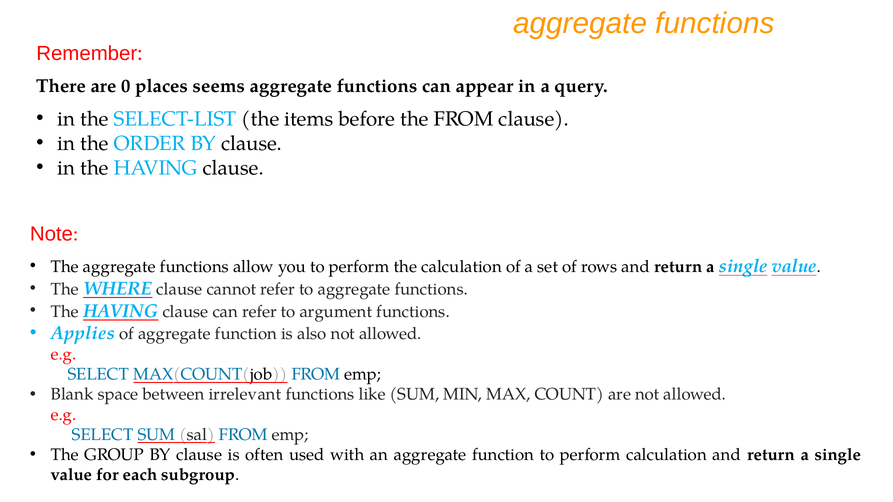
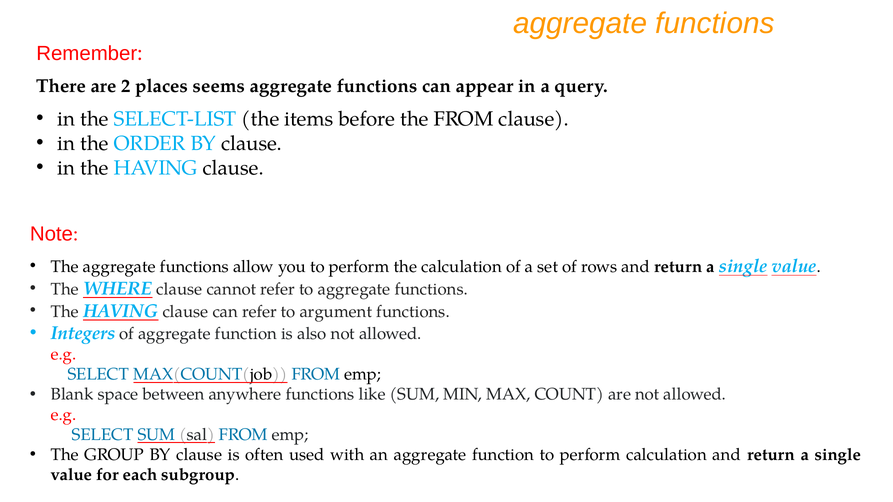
0: 0 -> 2 (126, 86)
Applies: Applies -> Integers (83, 333)
irrelevant: irrelevant -> anywhere (245, 395)
